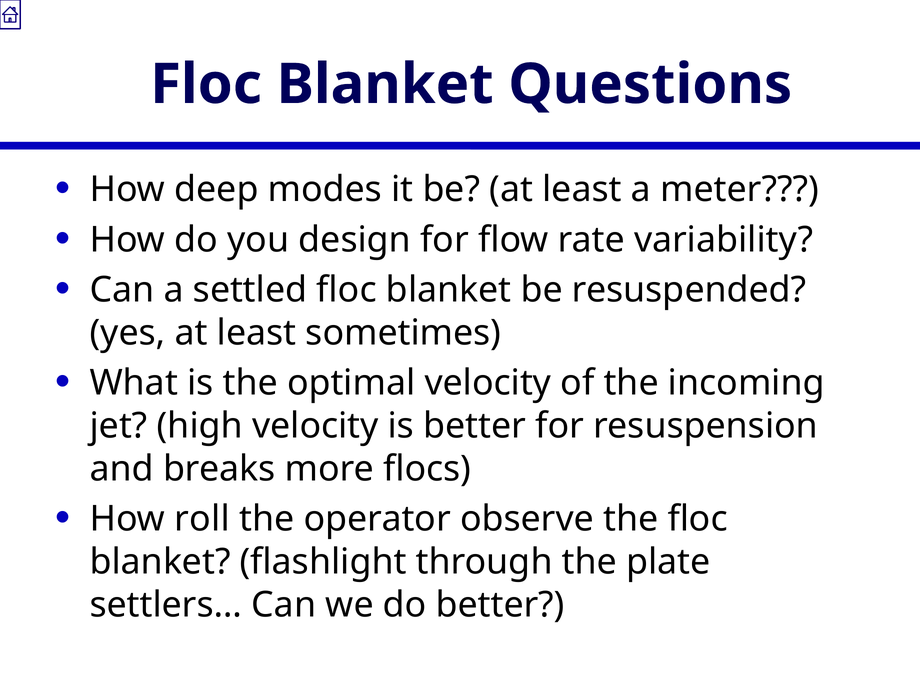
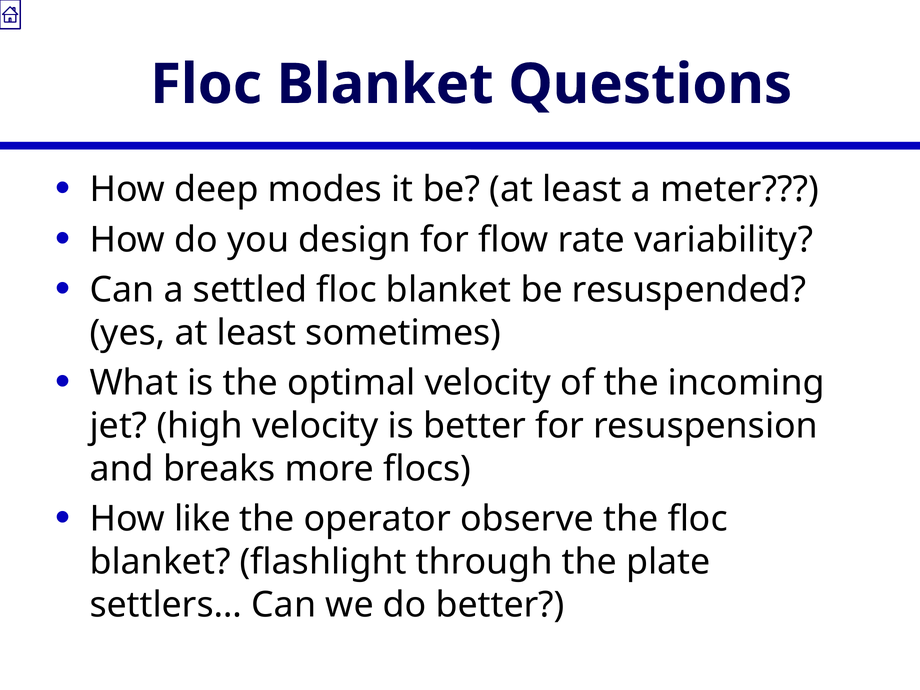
roll: roll -> like (202, 519)
